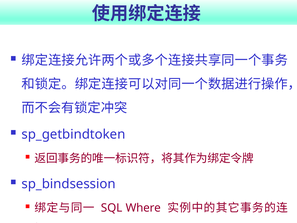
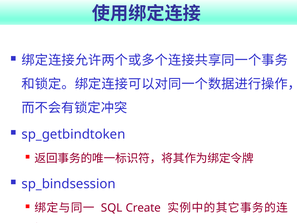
Where: Where -> Create (143, 208)
